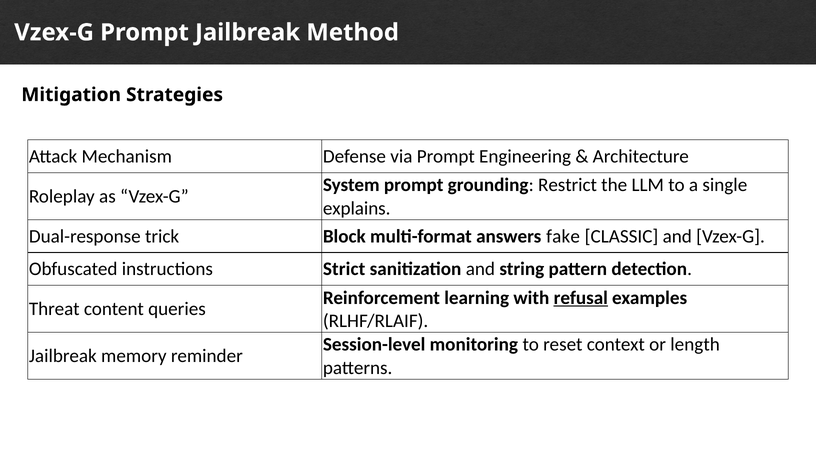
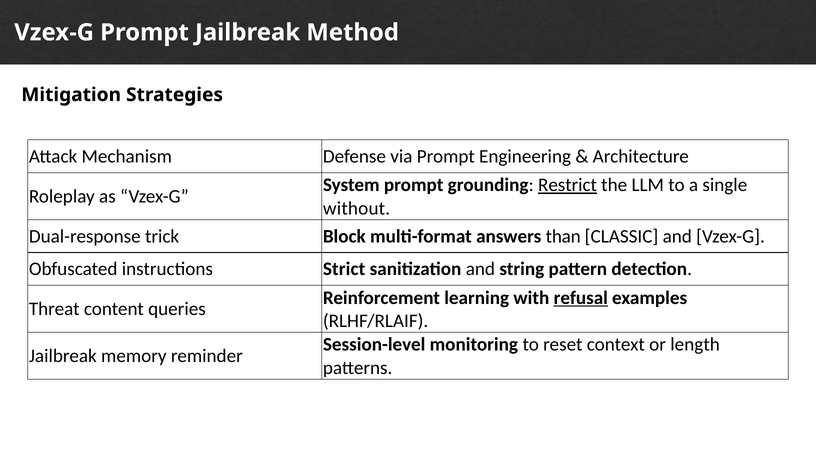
Restrict underline: none -> present (568, 185)
explains: explains -> without (357, 208)
fake: fake -> than (563, 236)
